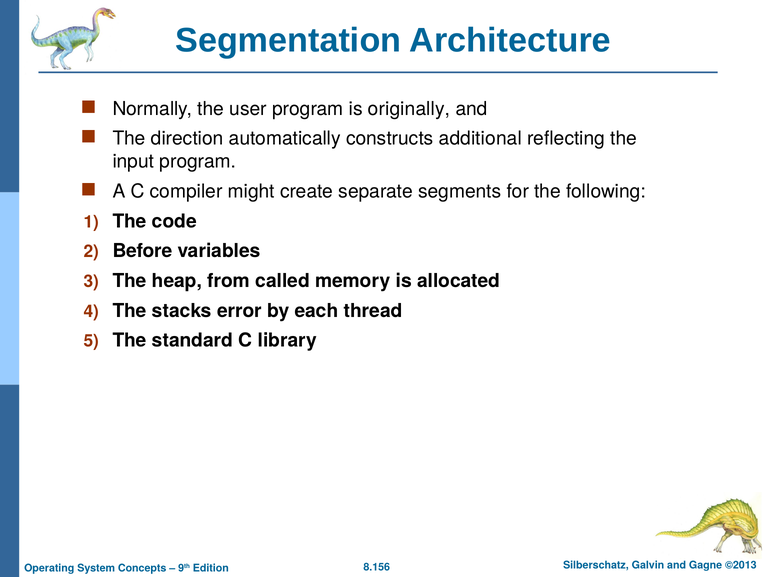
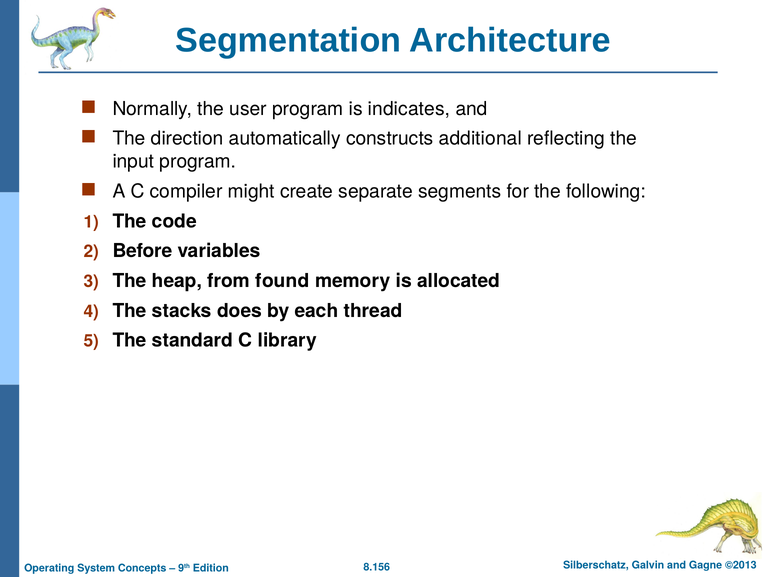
originally: originally -> indicates (409, 109)
called: called -> found (283, 281)
error: error -> does (239, 311)
